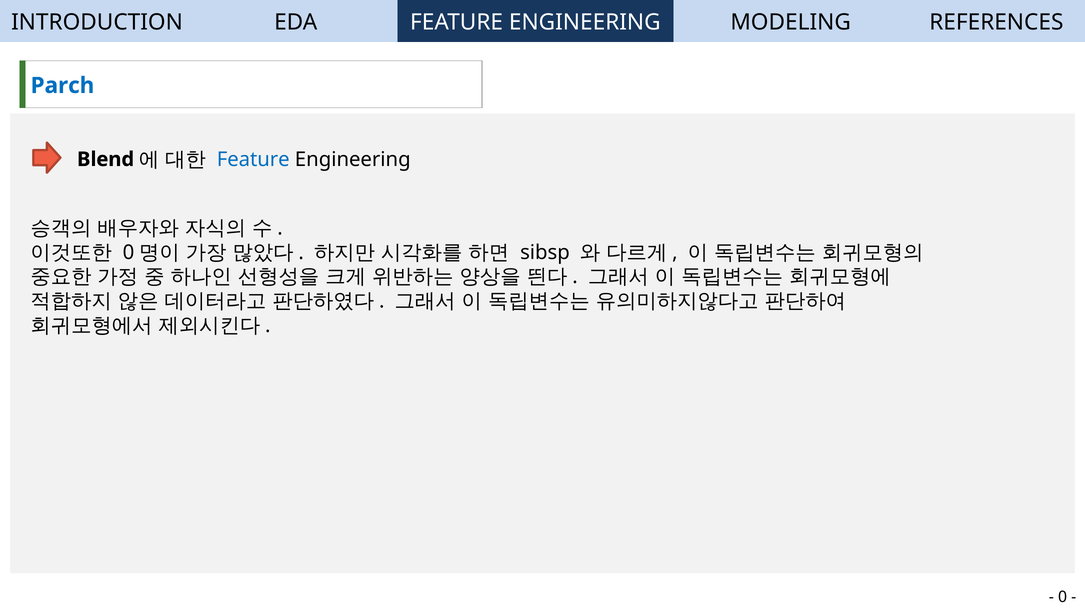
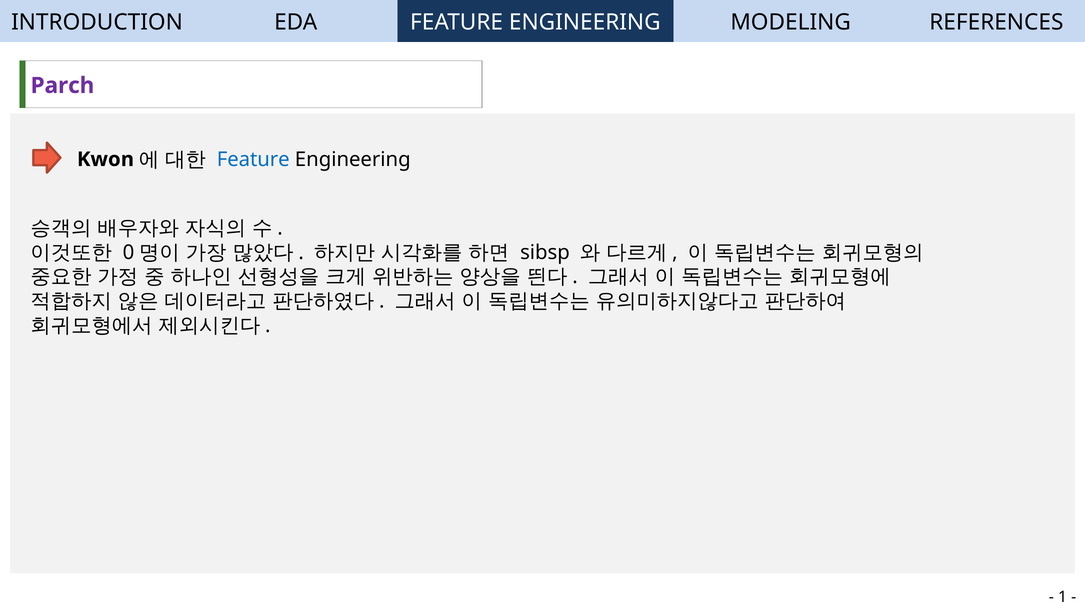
Parch colour: blue -> purple (62, 86)
Blend: Blend -> Kwon (105, 159)
0: 0 -> 1 (1063, 598)
